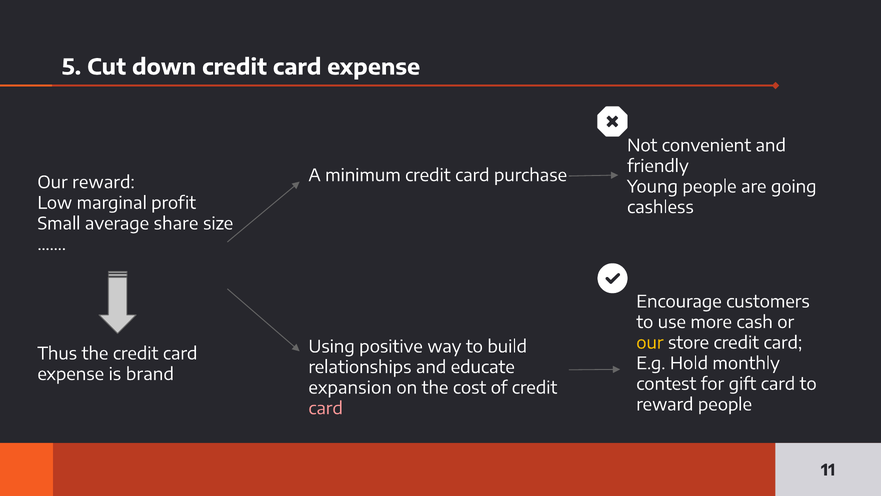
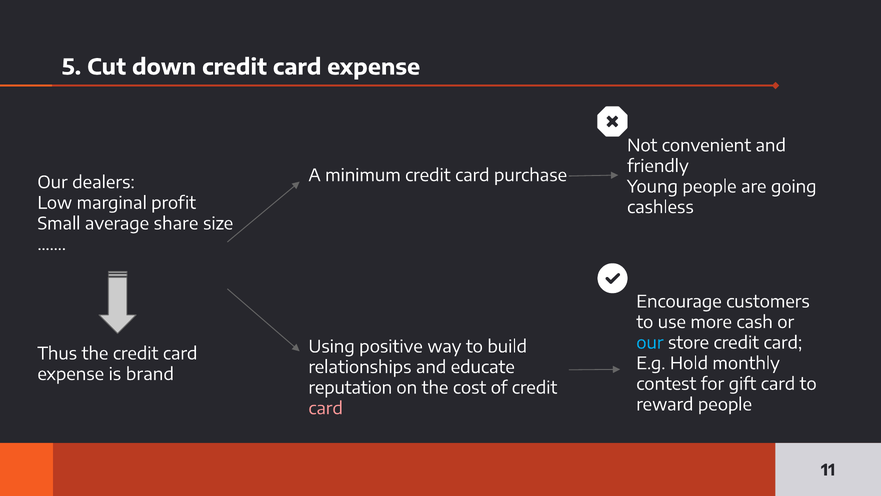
Our reward: reward -> dealers (103, 182)
our colour: yellow -> light blue (650, 343)
expansion: expansion -> reputation (350, 388)
